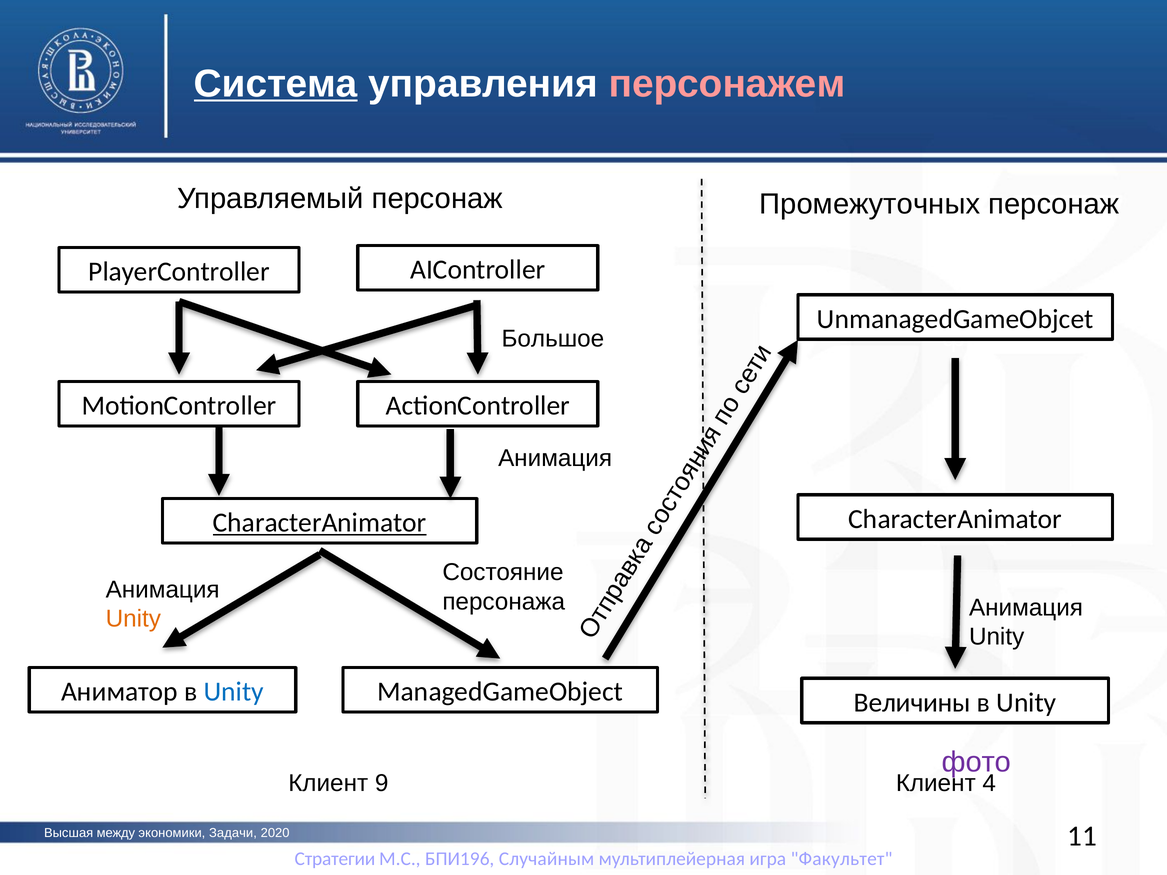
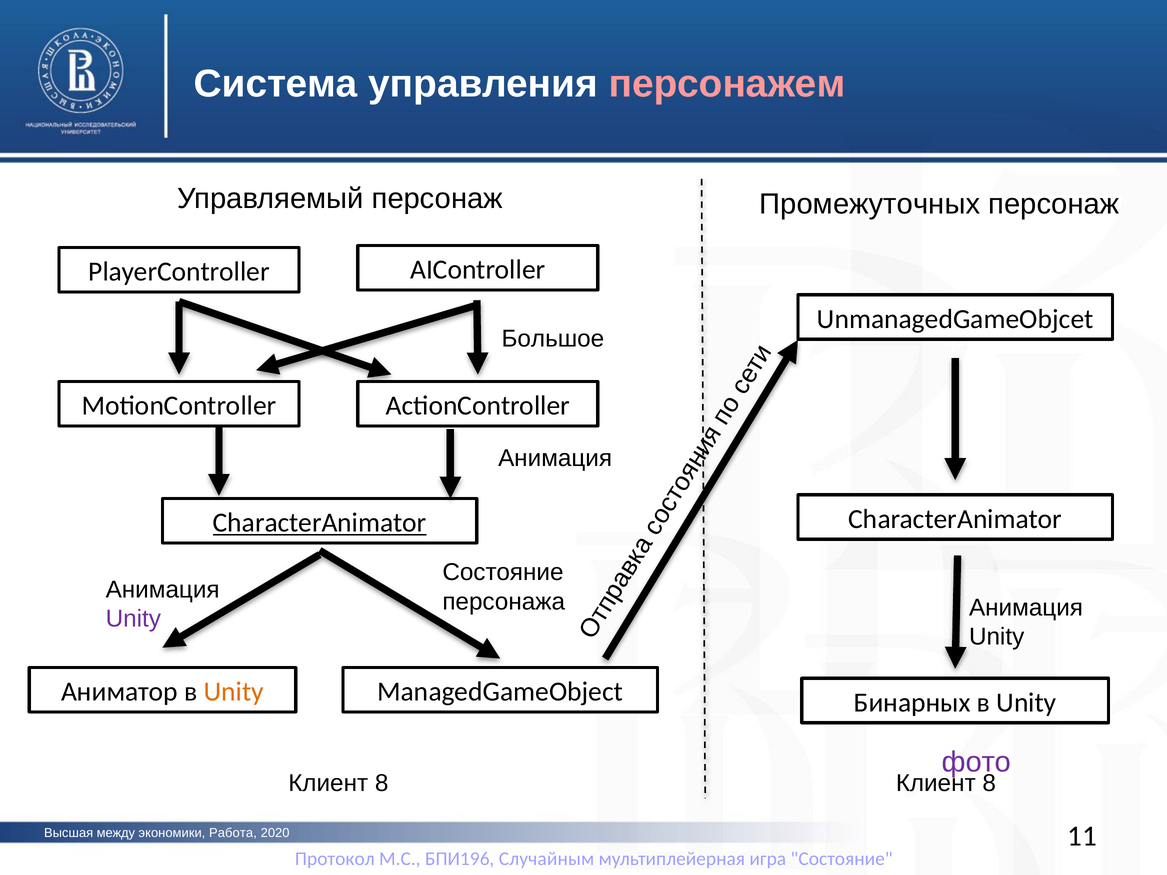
Система underline: present -> none (276, 84)
Unity colour: orange -> purple (133, 619)
Unity colour: blue -> orange (234, 692)
Величины: Величины -> Бинарных (912, 703)
9: 9 -> 8 (382, 783)
4: 4 -> 8 (989, 783)
Задачи: Задачи -> Работа (233, 833)
Стратегии: Стратегии -> Протокол (335, 859)
игра Факультет: Факультет -> Состояние (842, 859)
